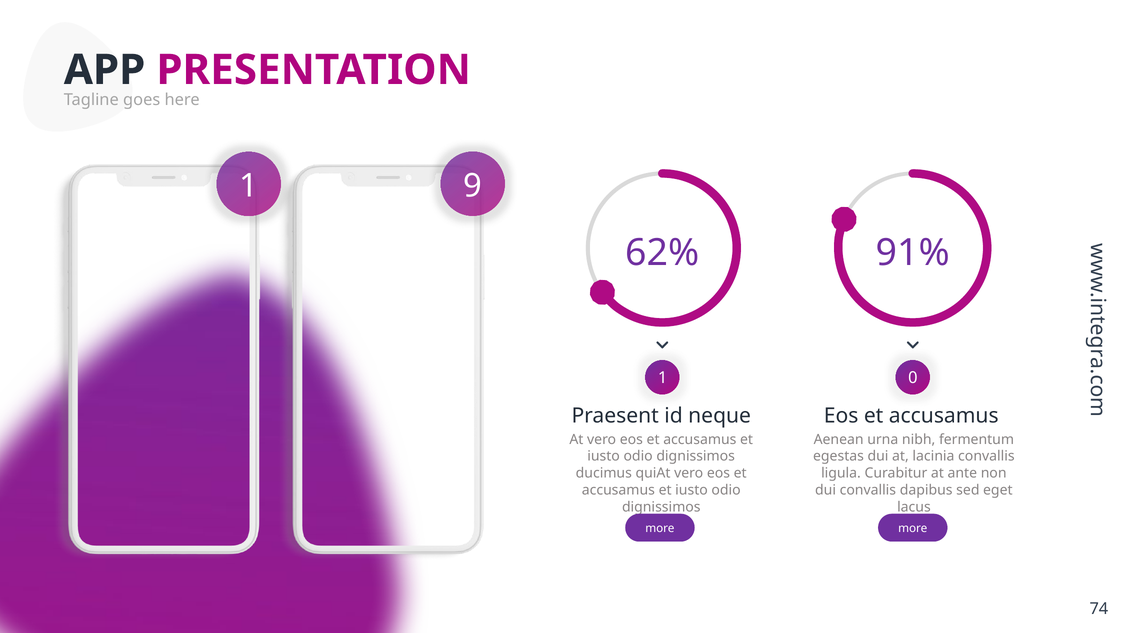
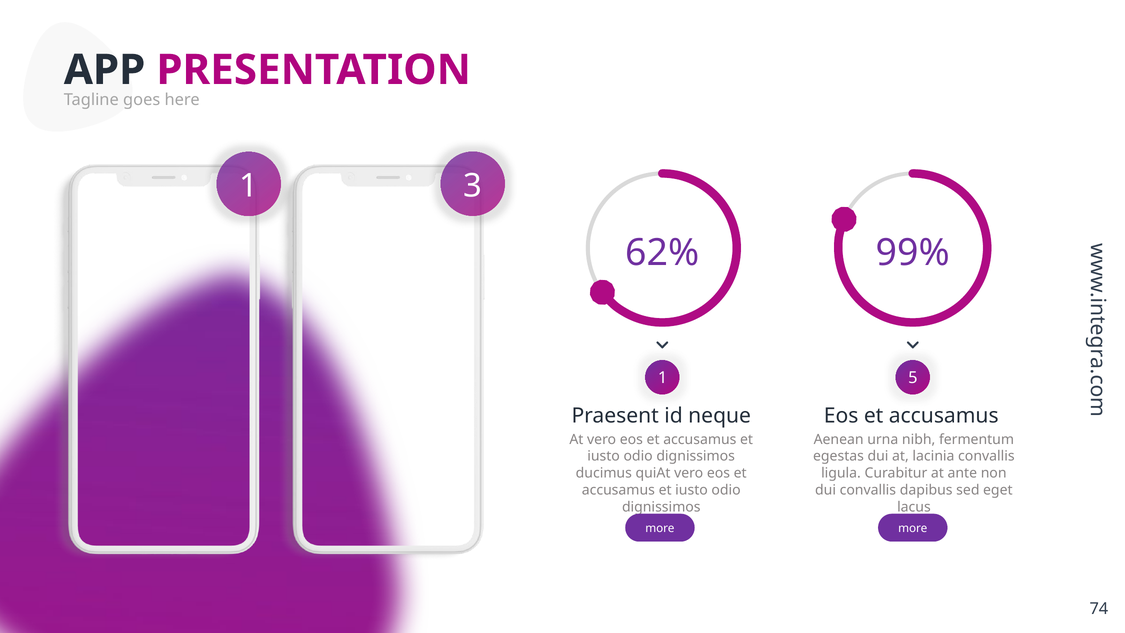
9: 9 -> 3 (473, 186)
91%: 91% -> 99% (913, 253)
0: 0 -> 5 (913, 378)
